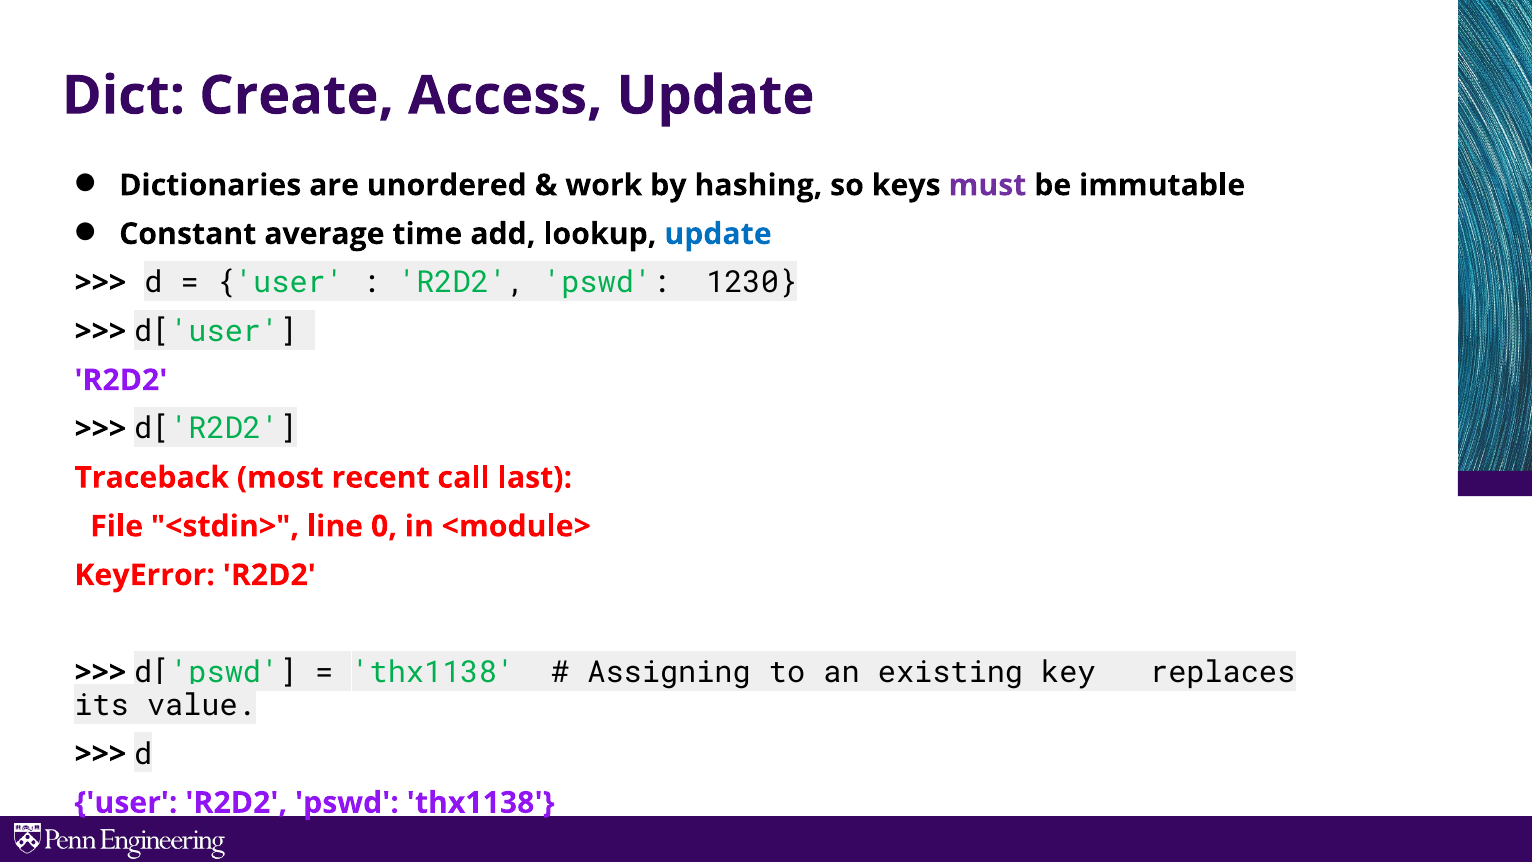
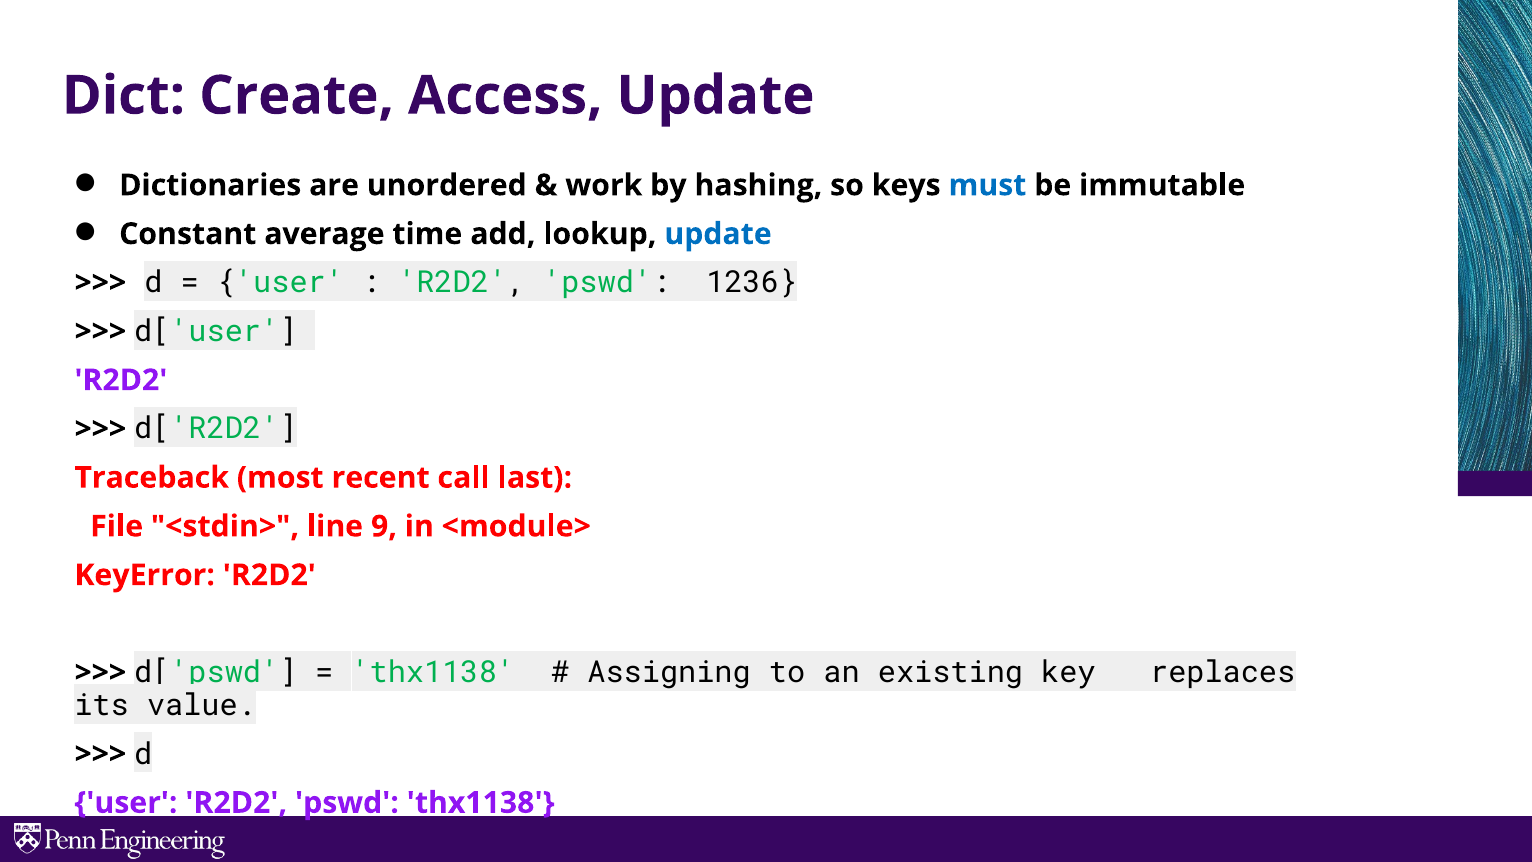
must colour: purple -> blue (987, 185)
1230: 1230 -> 1236 (752, 283)
0: 0 -> 9 (384, 526)
